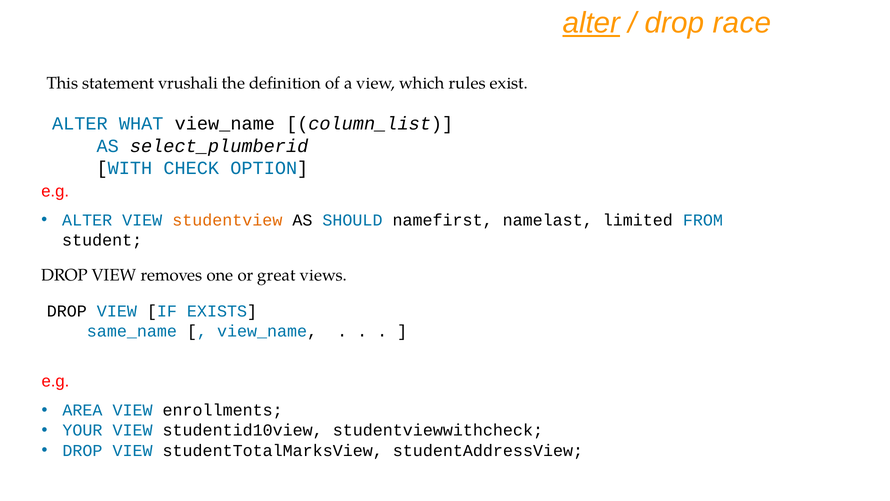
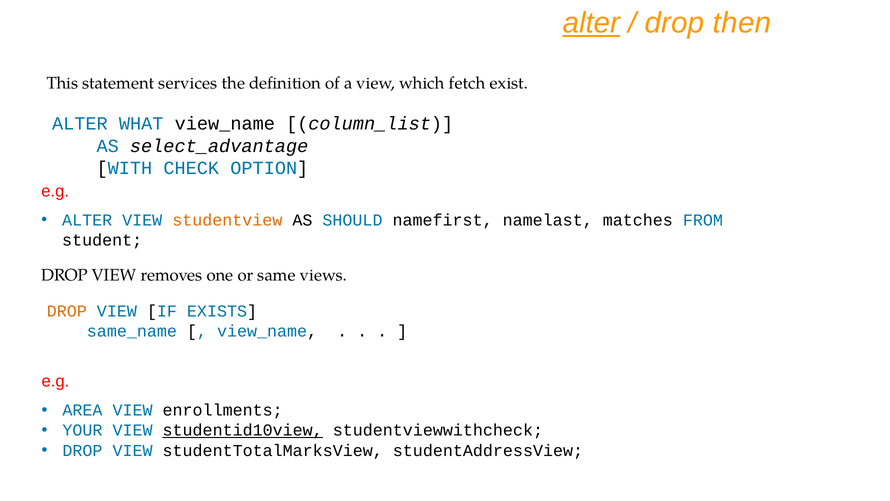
race: race -> then (742, 23)
vrushali: vrushali -> services (188, 83)
rules: rules -> fetch (467, 83)
select_plumberid: select_plumberid -> select_advantage (219, 146)
limited: limited -> matches (638, 220)
great: great -> same (277, 275)
DROP colour: black -> orange (67, 311)
studentid10view underline: none -> present (243, 430)
